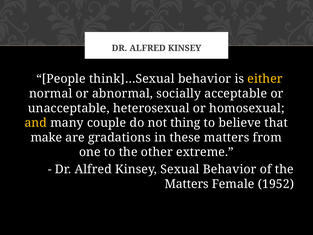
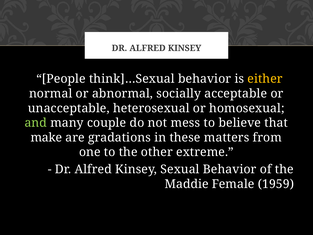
and colour: yellow -> light green (36, 123)
thing: thing -> mess (185, 123)
Matters: Matters -> Maddie (187, 184)
1952: 1952 -> 1959 (276, 184)
